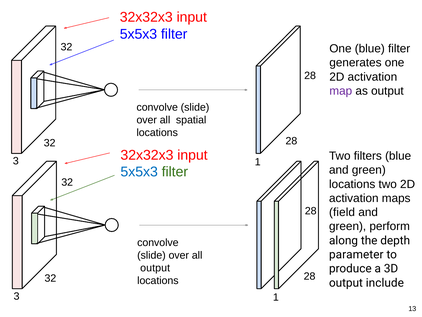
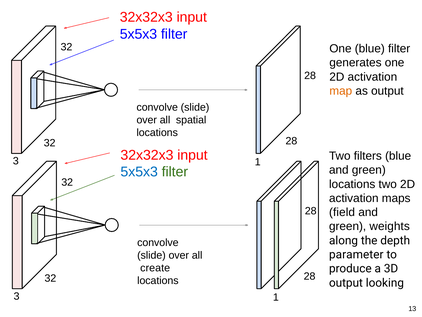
map colour: purple -> orange (341, 91)
perform: perform -> weights (390, 226)
output: output -> create (155, 267)
include: include -> looking (385, 282)
